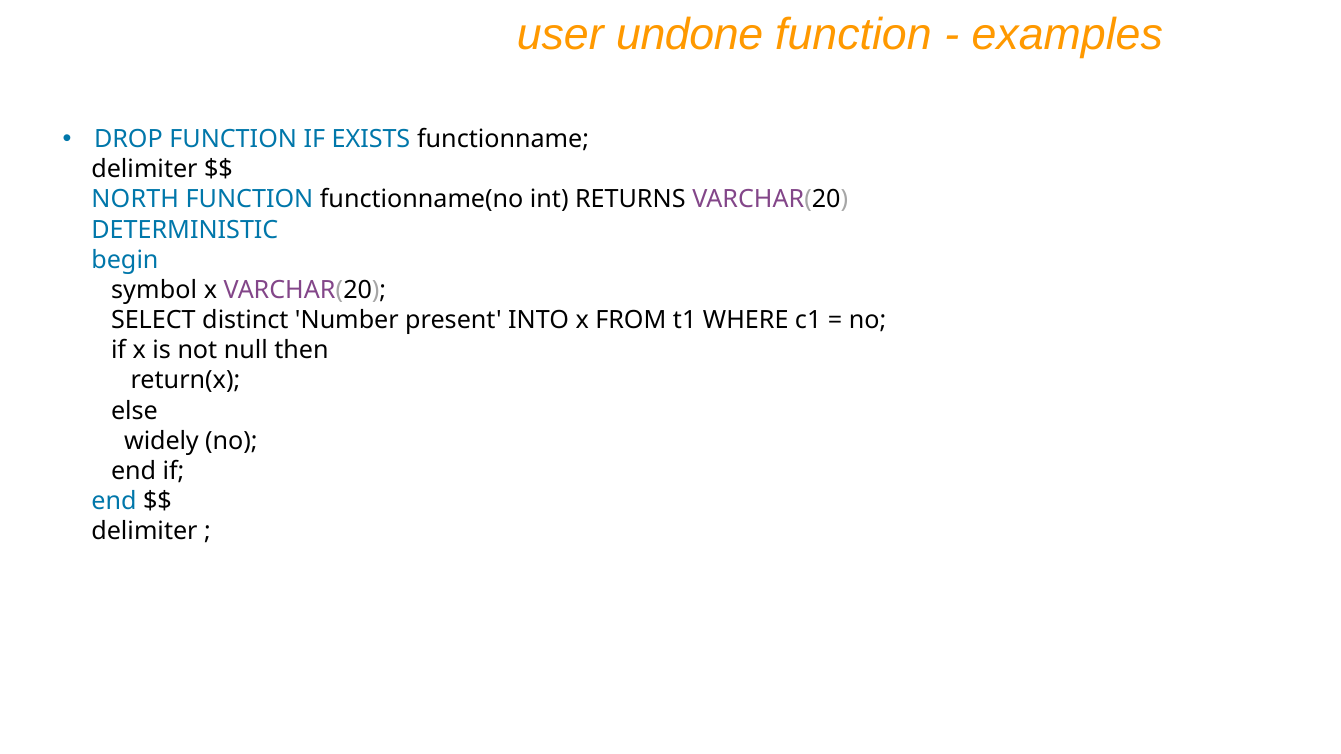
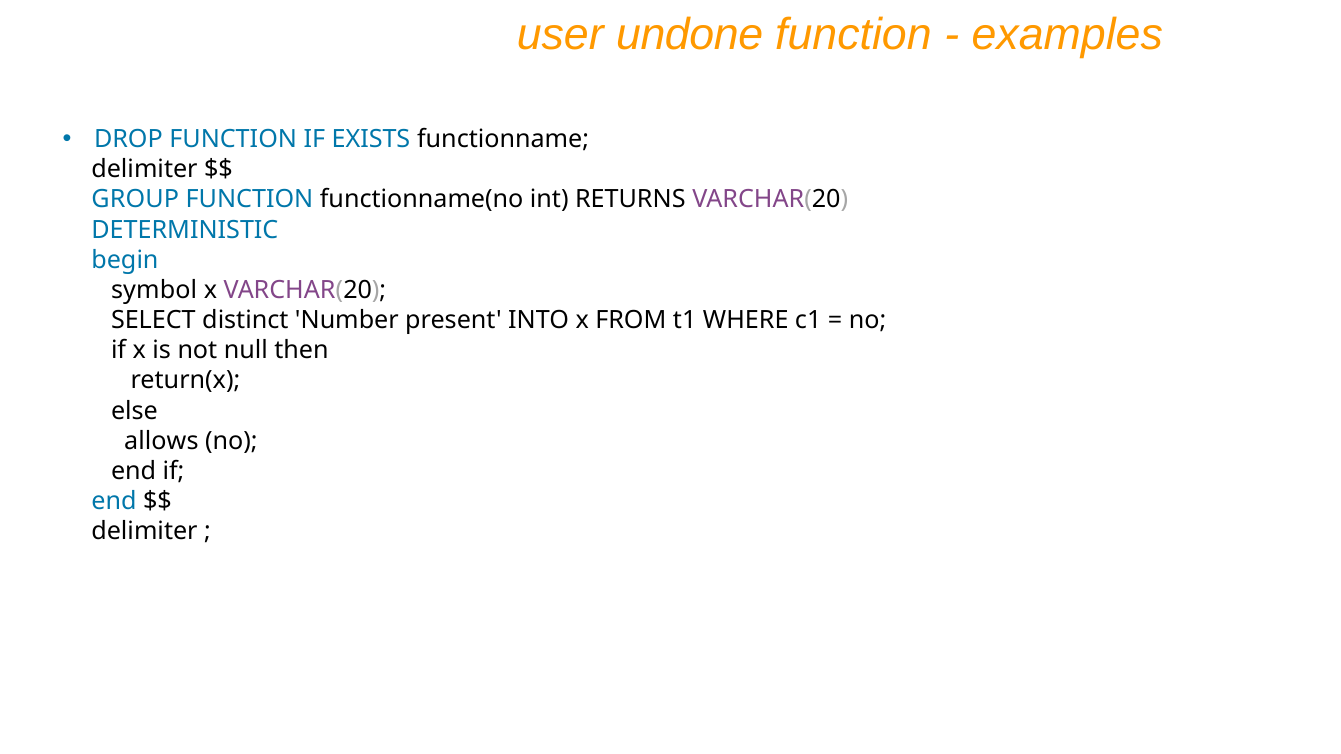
NORTH: NORTH -> GROUP (135, 200)
widely: widely -> allows (161, 441)
